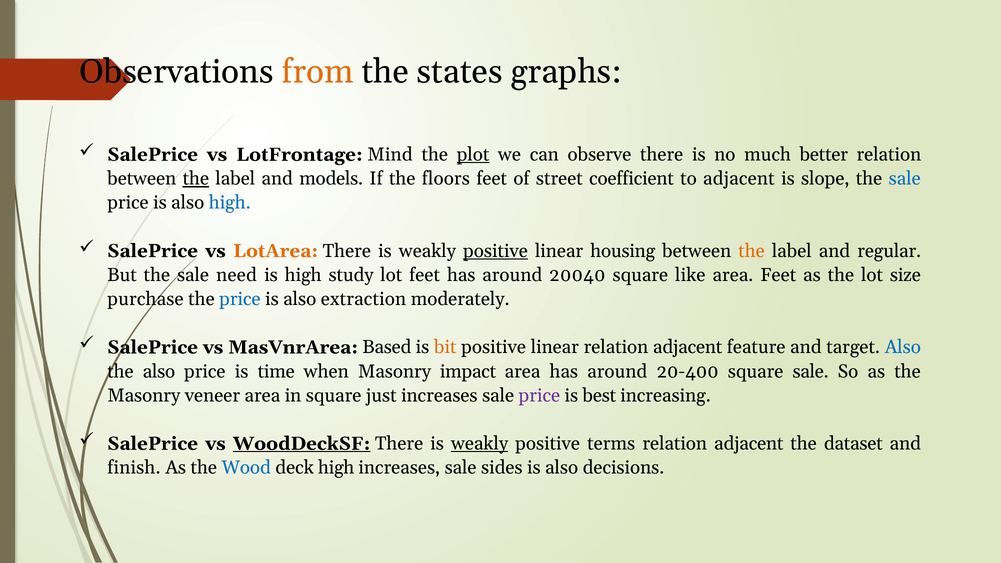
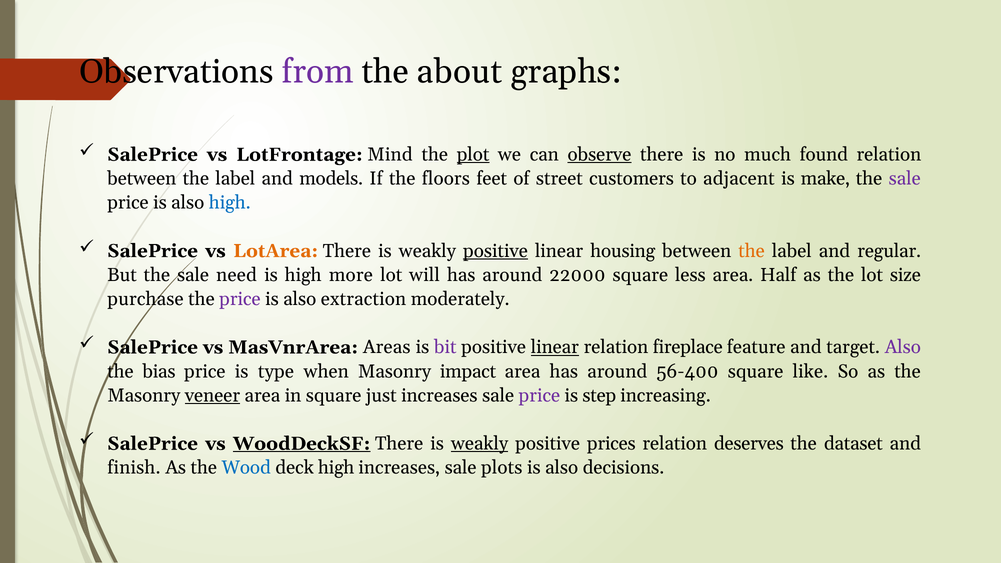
from colour: orange -> purple (318, 72)
states: states -> about (460, 72)
observe underline: none -> present (599, 155)
better: better -> found (824, 155)
the underline: present -> none (196, 179)
coefficient: coefficient -> customers (632, 179)
slope: slope -> make (825, 179)
sale colour: blue -> purple (905, 179)
study: study -> more (351, 275)
lot feet: feet -> will (425, 275)
20040: 20040 -> 22000 (577, 275)
like: like -> less (690, 275)
area Feet: Feet -> Half (778, 275)
price colour: blue -> purple (240, 299)
Based: Based -> Areas (387, 347)
bit colour: orange -> purple (445, 347)
linear underline: none -> present (555, 347)
adjacent: adjacent -> fireplace (688, 347)
Also colour: blue -> purple (903, 347)
the also: also -> bias (159, 371)
time: time -> type (276, 371)
20-400: 20-400 -> 56-400 (688, 371)
square sale: sale -> like (810, 371)
veneer underline: none -> present (212, 395)
best: best -> step (599, 395)
terms: terms -> prices (611, 444)
adjacent: adjacent -> deserves (749, 444)
sides: sides -> plots (502, 468)
